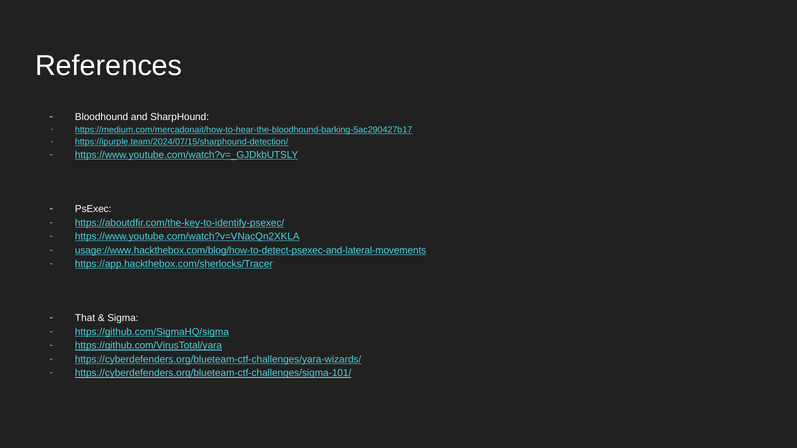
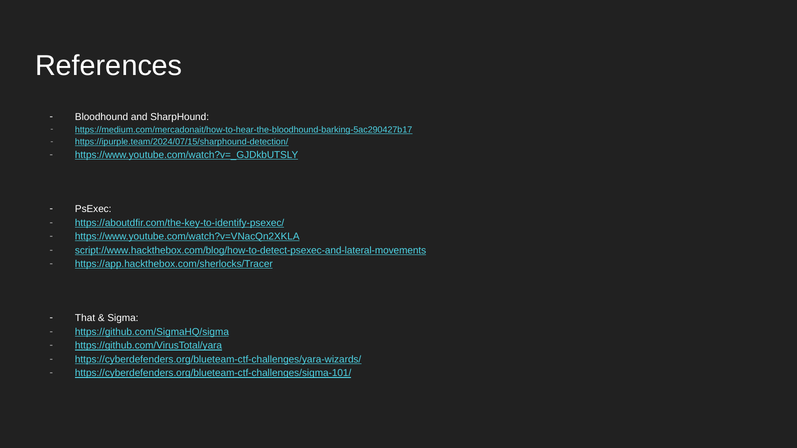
usage://www.hackthebox.com/blog/how-to-detect-psexec-and-lateral-movements: usage://www.hackthebox.com/blog/how-to-detect-psexec-and-lateral-movements -> script://www.hackthebox.com/blog/how-to-detect-psexec-and-lateral-movements (251, 250)
